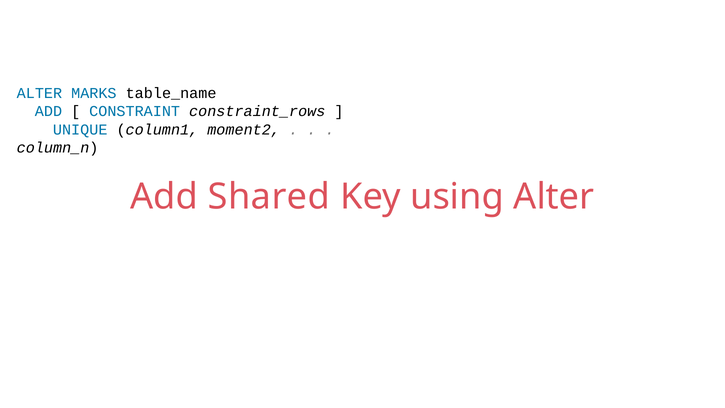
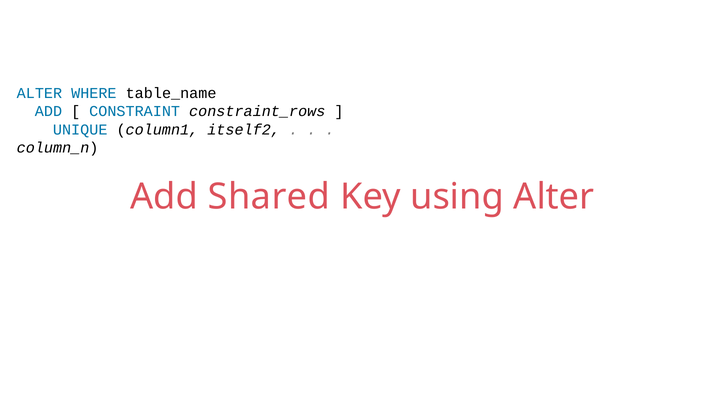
MARKS: MARKS -> WHERE (94, 93)
moment2: moment2 -> itself2 (244, 130)
